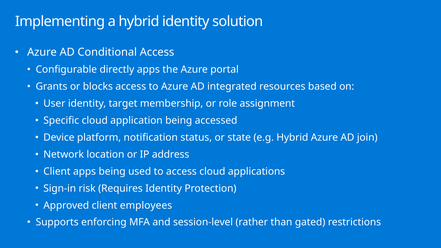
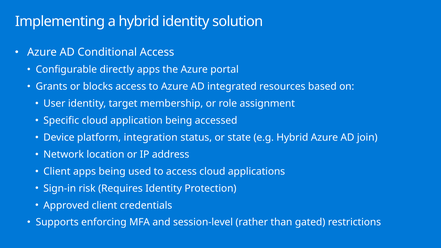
notification: notification -> integration (151, 138)
employees: employees -> credentials (146, 205)
